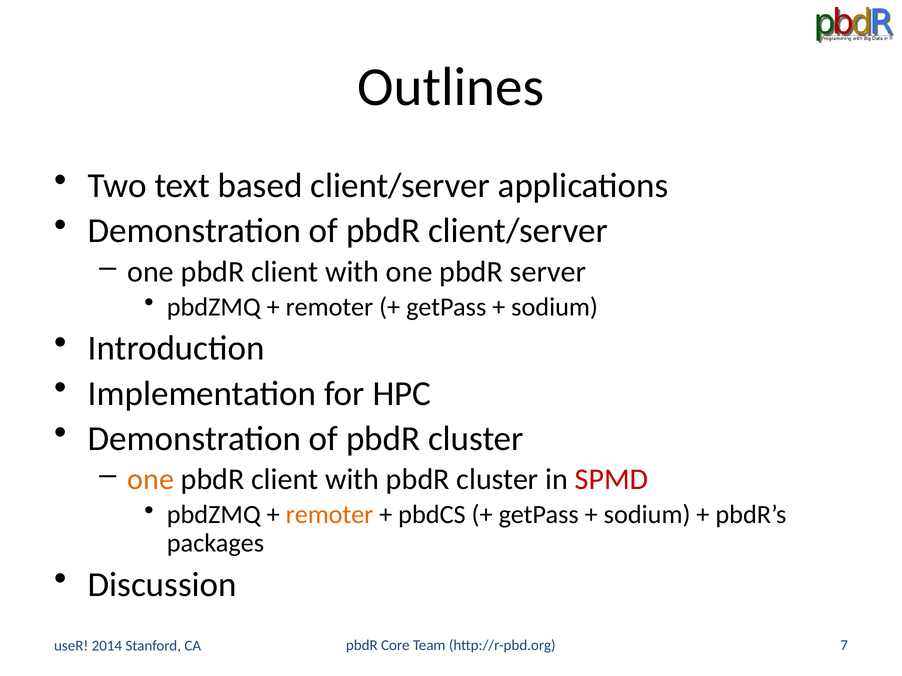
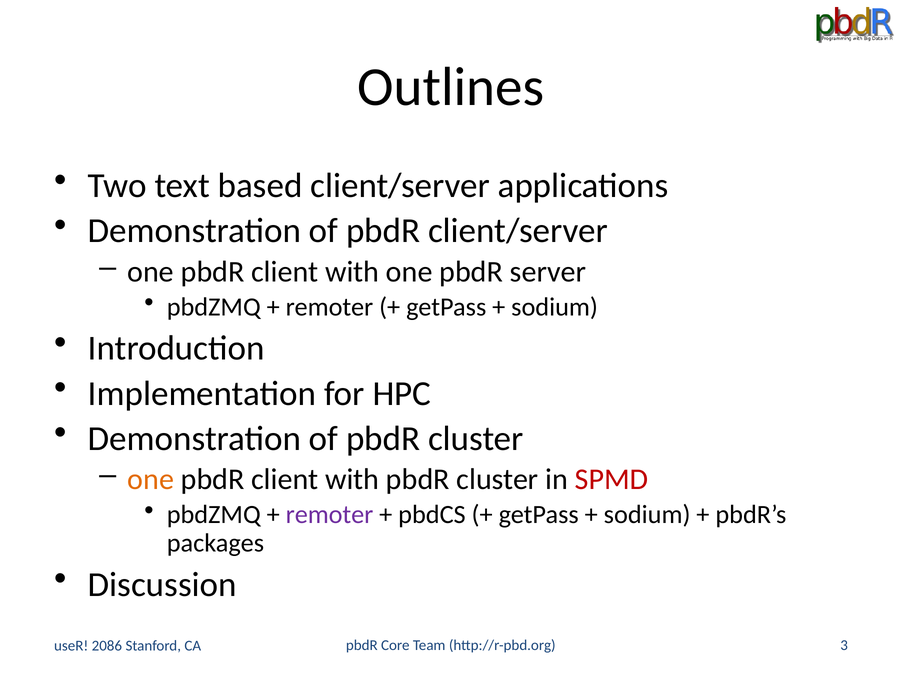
remoter colour: orange -> purple (330, 515)
7: 7 -> 3 (844, 646)
2014: 2014 -> 2086 (107, 646)
